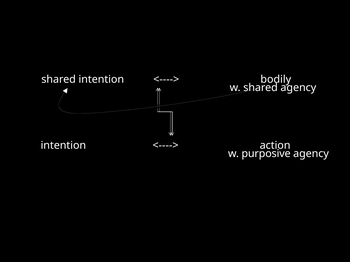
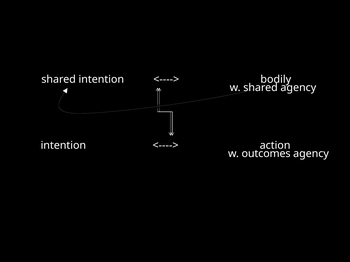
purposive: purposive -> outcomes (266, 154)
